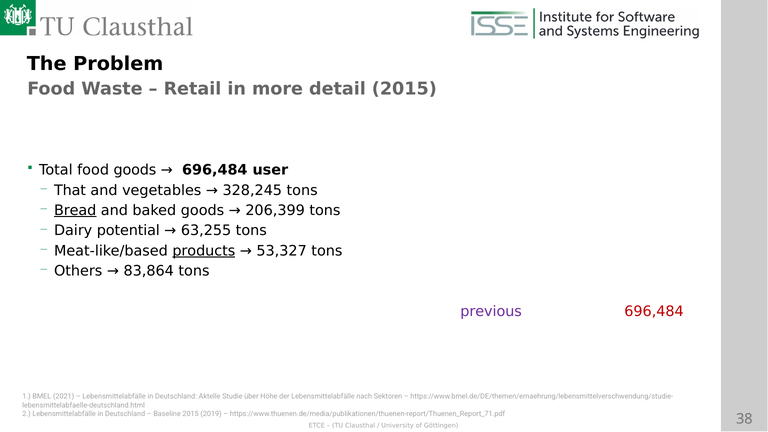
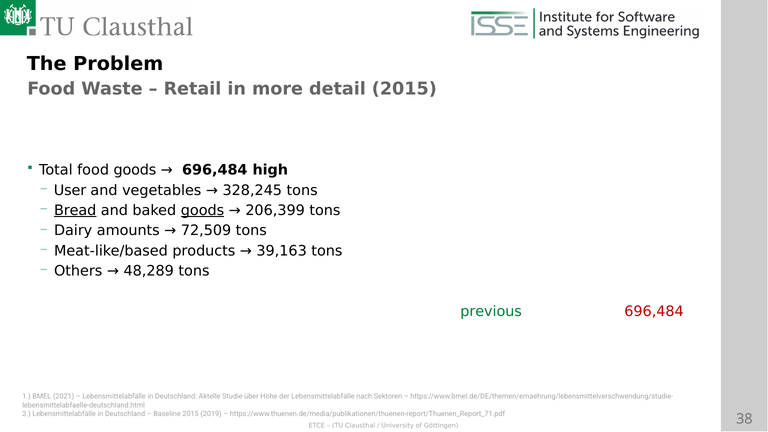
user: user -> high (270, 170)
That: That -> User (70, 190)
goods underline: none -> present (203, 210)
potential: potential -> amounts (128, 231)
63,255: 63,255 -> 72,509 (206, 231)
products underline: present -> none (204, 251)
53,327: 53,327 -> 39,163 (282, 251)
83,864: 83,864 -> 48,289 (149, 271)
previous colour: purple -> green (491, 311)
